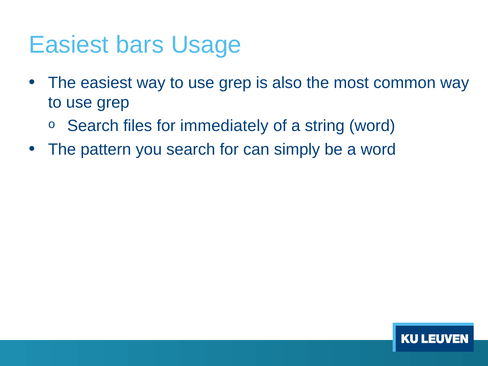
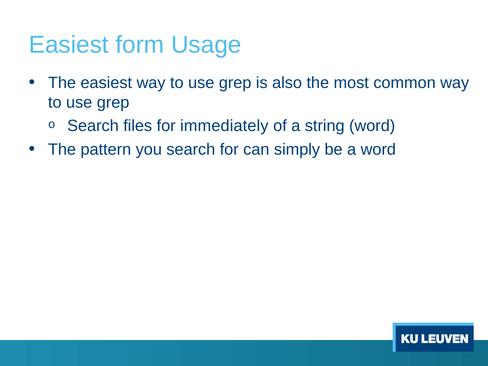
bars: bars -> form (140, 45)
